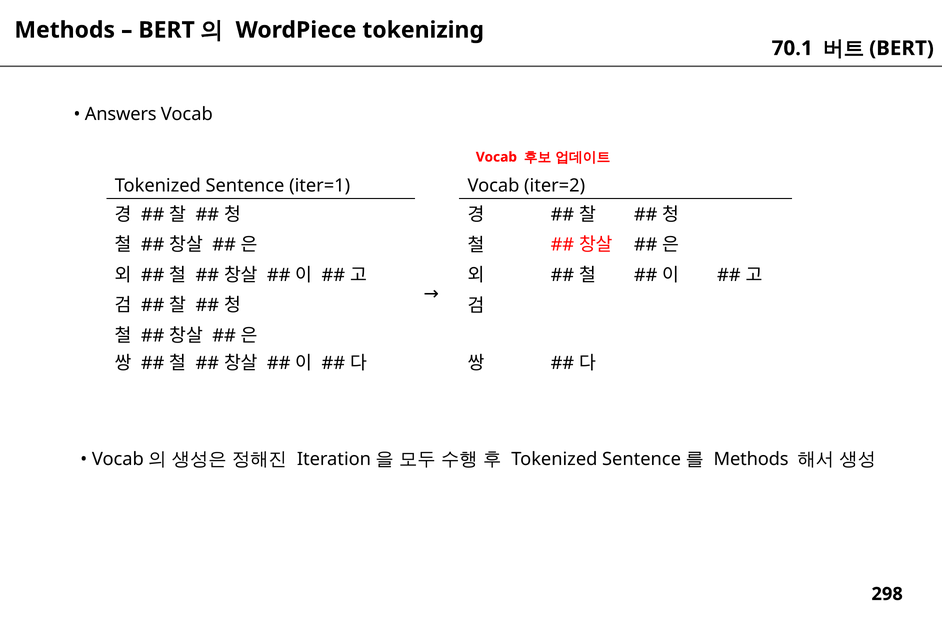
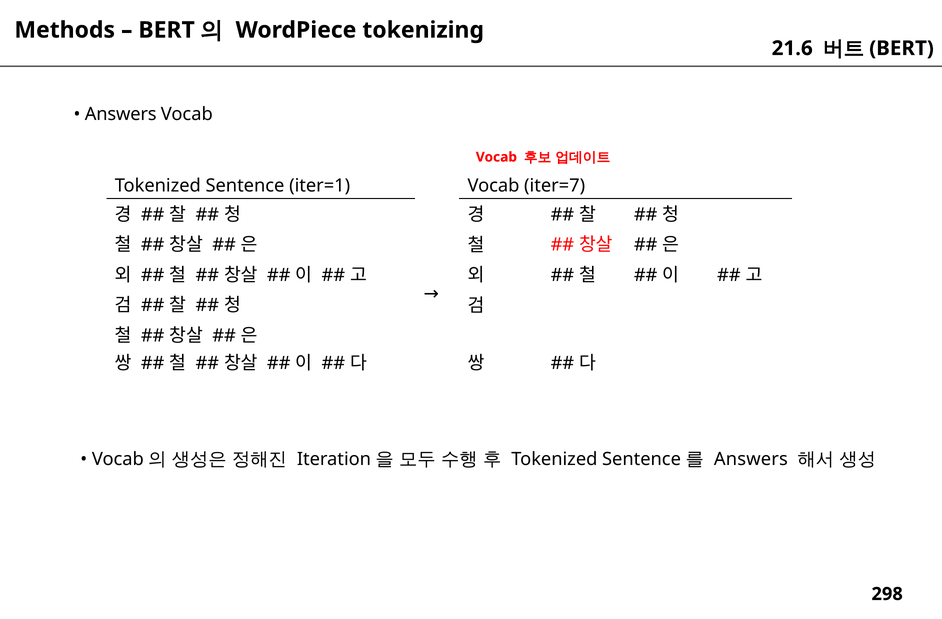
70.1: 70.1 -> 21.6 (792, 48)
iter=2: iter=2 -> iter=7 (555, 186)
Methods: Methods -> Answers (751, 459)
